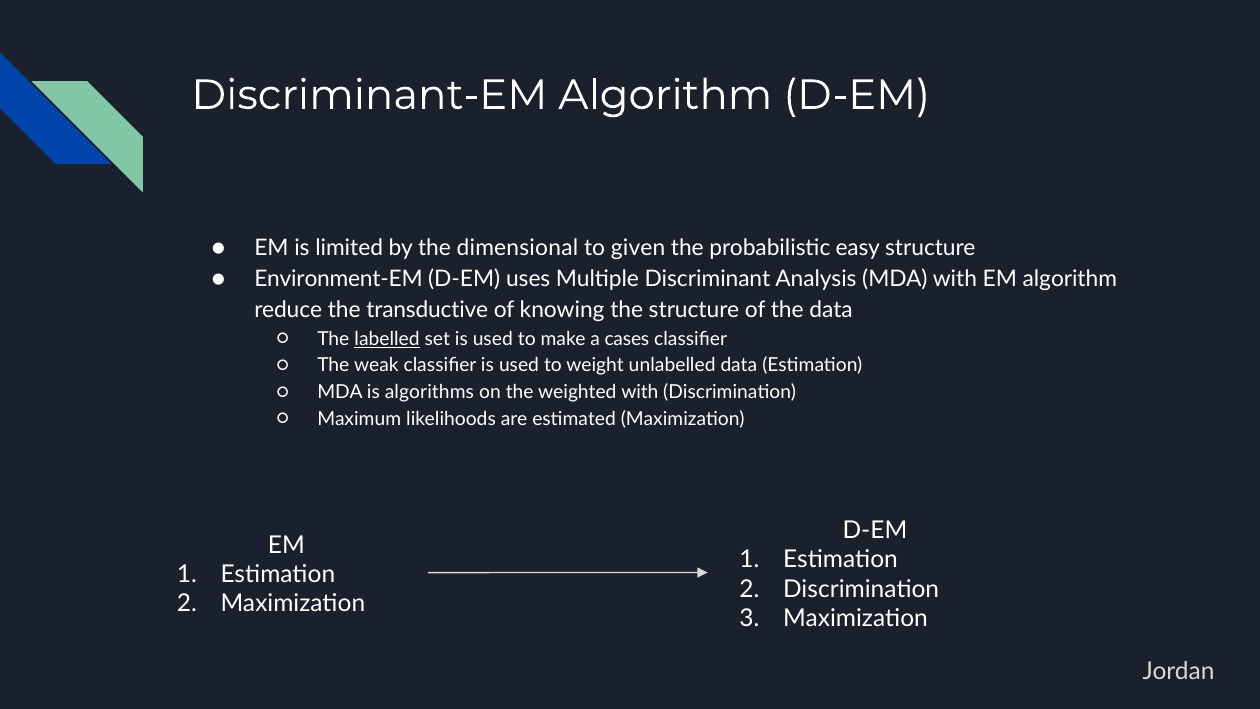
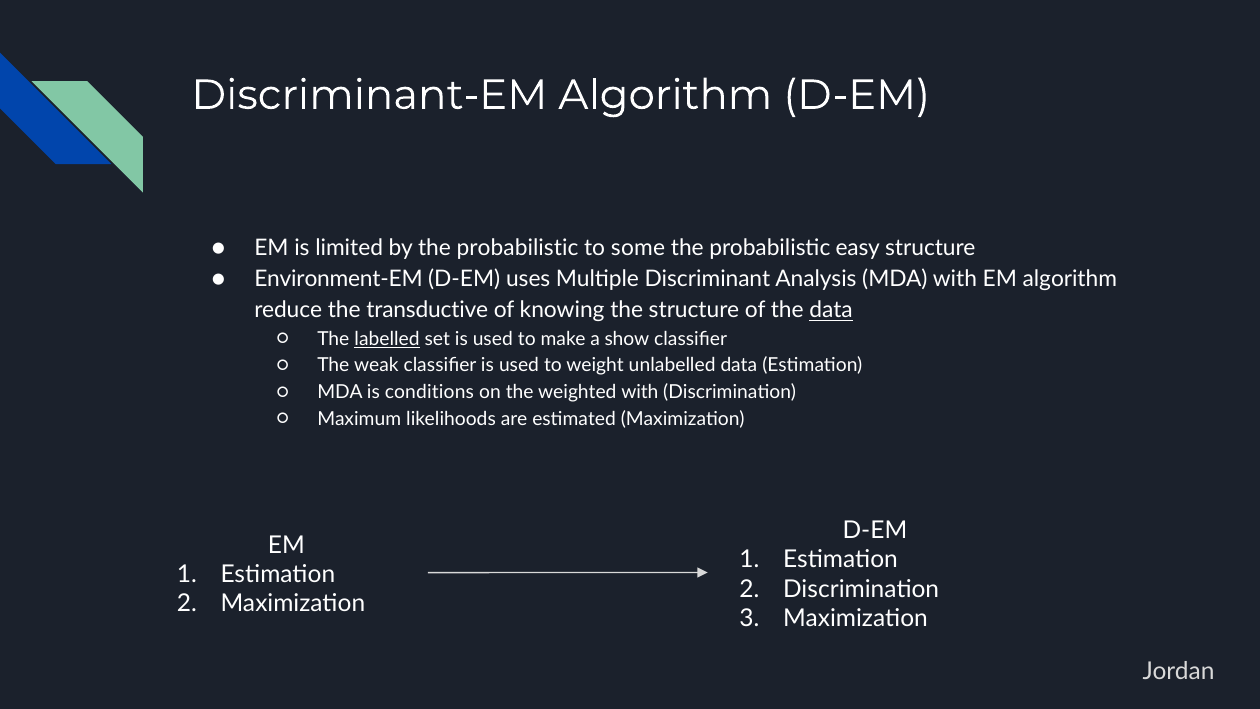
by the dimensional: dimensional -> probabilistic (517, 248)
given: given -> some (638, 248)
data underline: none -> present (831, 310)
cases: cases -> show (627, 339)
algorithms: algorithms -> conditions (429, 392)
